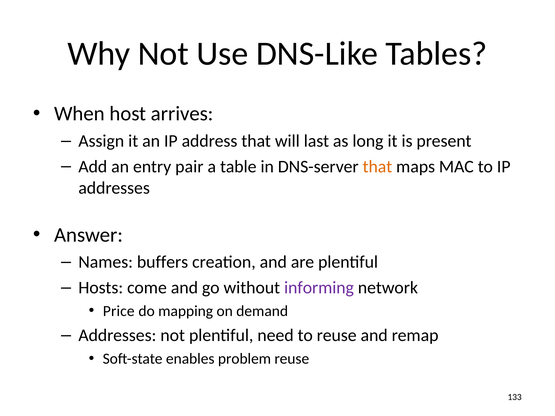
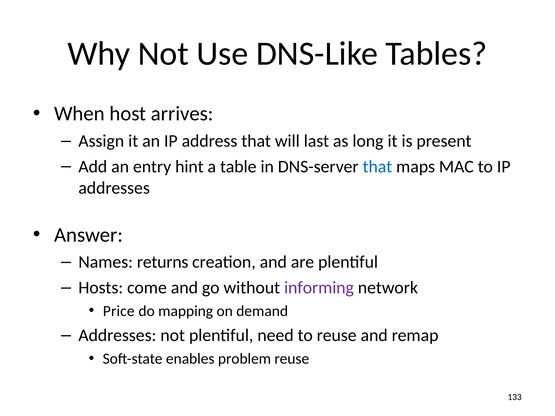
pair: pair -> hint (189, 167)
that colour: orange -> blue (377, 167)
buffers: buffers -> returns (163, 262)
